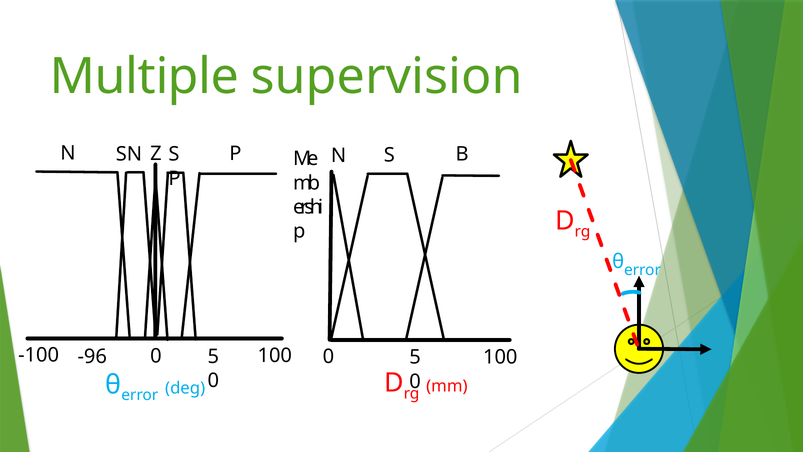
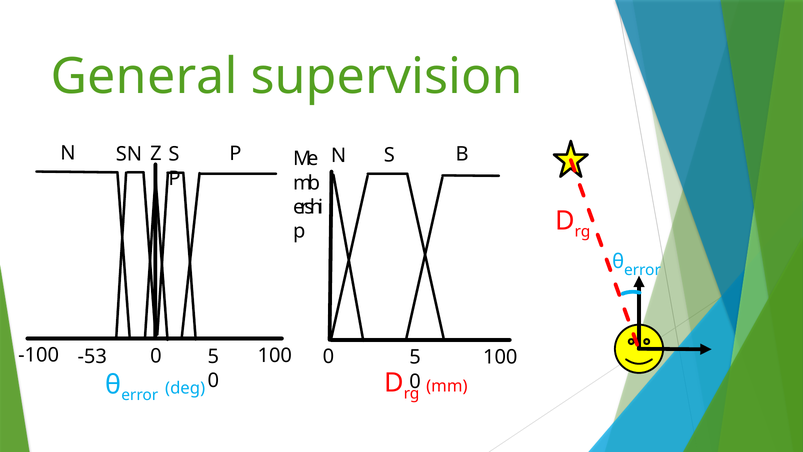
Multiple: Multiple -> General (144, 77)
-96: -96 -> -53 (92, 356)
